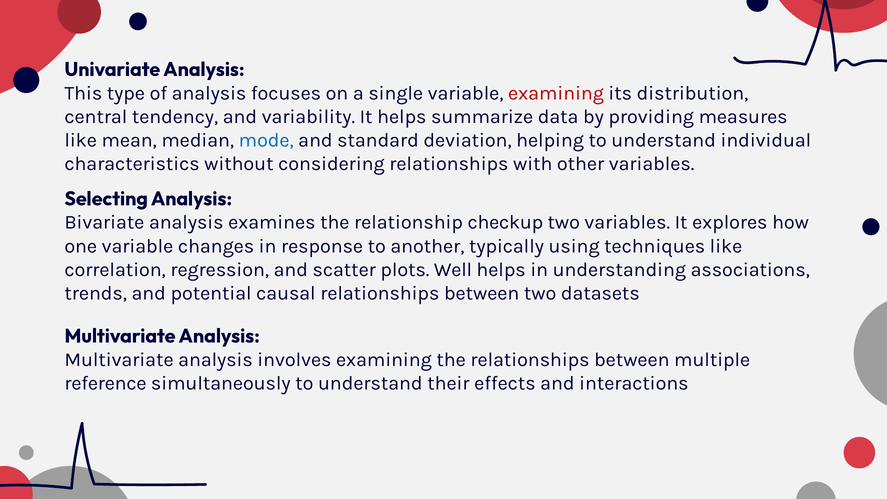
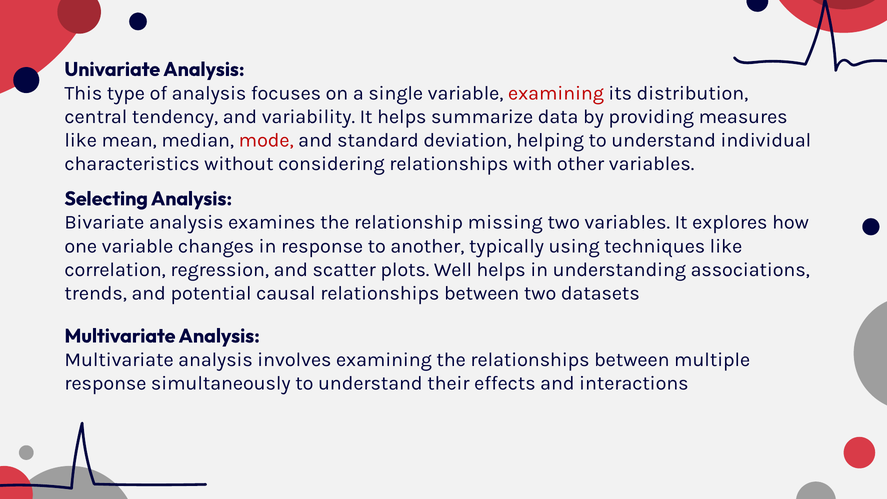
mode colour: blue -> red (266, 140)
checkup: checkup -> missing (505, 222)
reference: reference -> response (105, 383)
